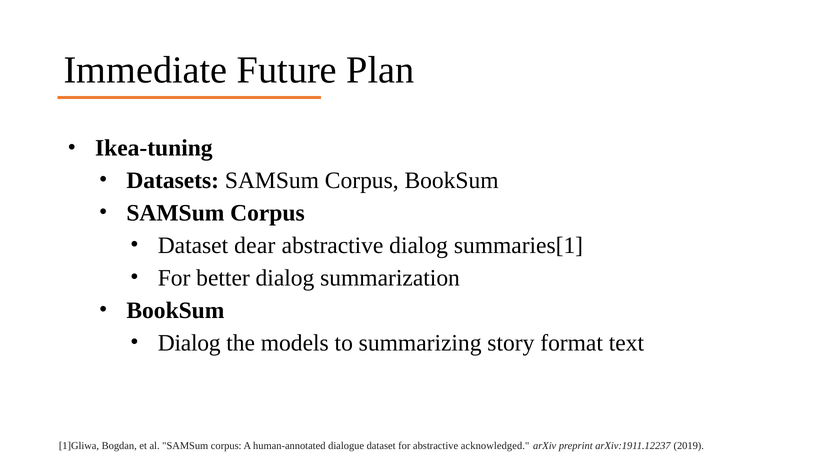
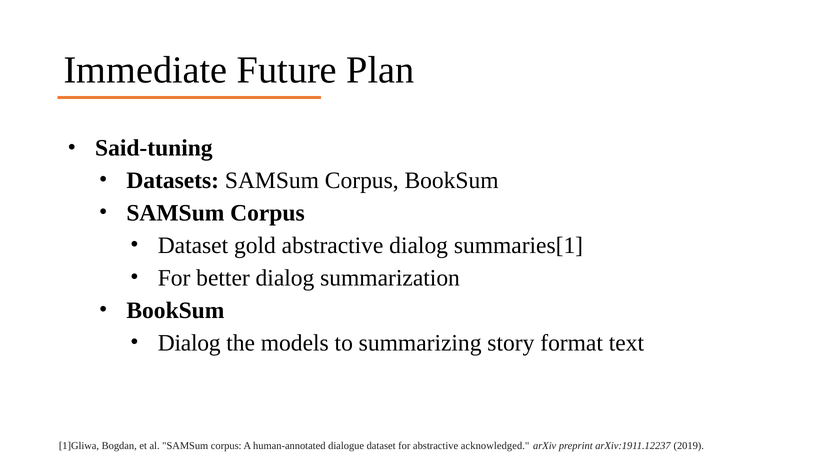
Ikea-tuning: Ikea-tuning -> Said-tuning (154, 148)
dear: dear -> gold (255, 246)
